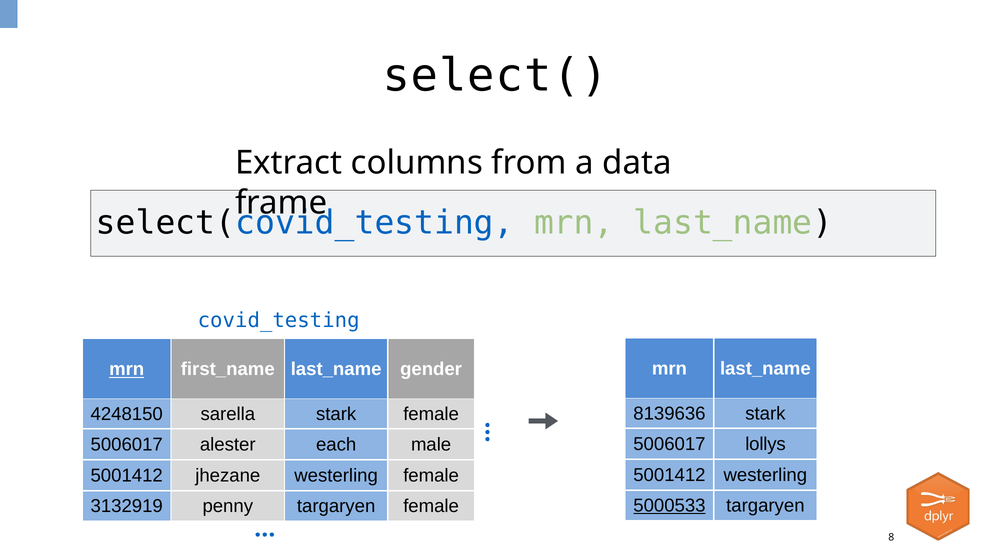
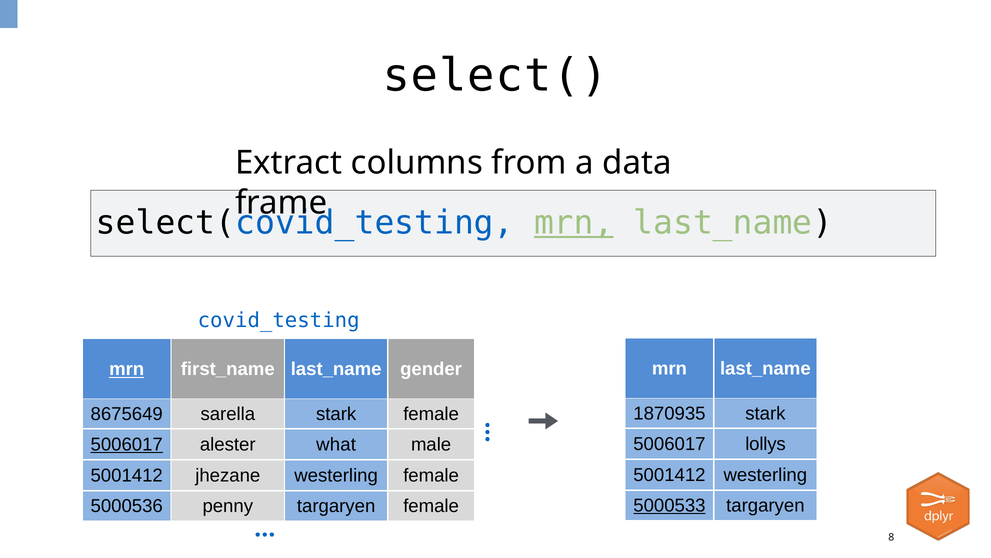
mrn underline: none -> present (574, 222)
8139636: 8139636 -> 1870935 (669, 413)
4248150: 4248150 -> 8675649 (127, 414)
5006017 underline: none -> present (127, 444)
each: each -> what (336, 444)
3132919: 3132919 -> 5000536 (127, 506)
